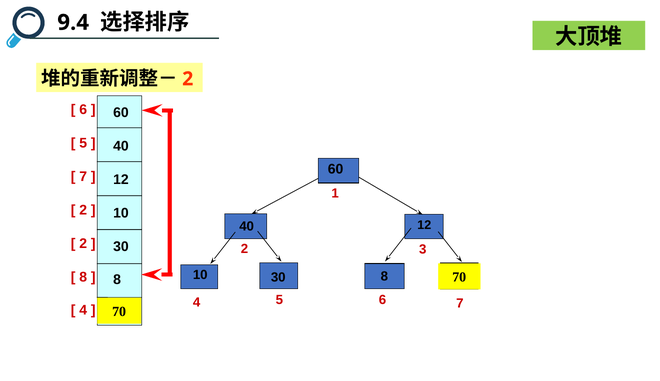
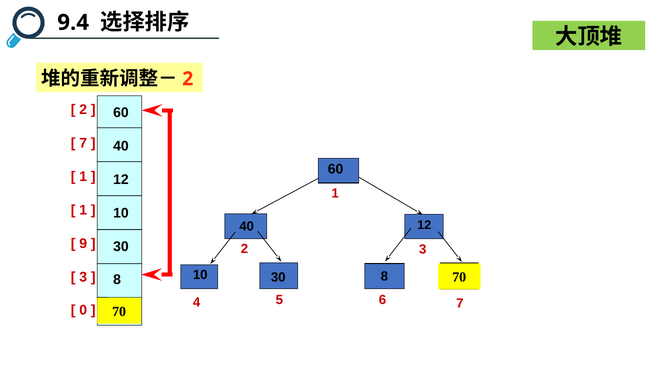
6: 6 -> 2 (83, 110)
5: 5 -> 7 (83, 143)
7: 7 -> 1 (83, 177)
2: 2 -> 1 (83, 210)
2: 2 -> 9 (83, 244)
8: 8 -> 3 (83, 277)
4: 4 -> 0 (83, 311)
